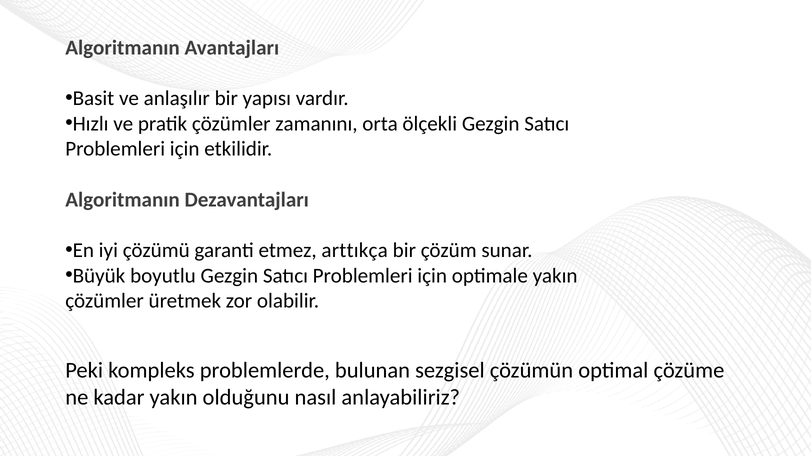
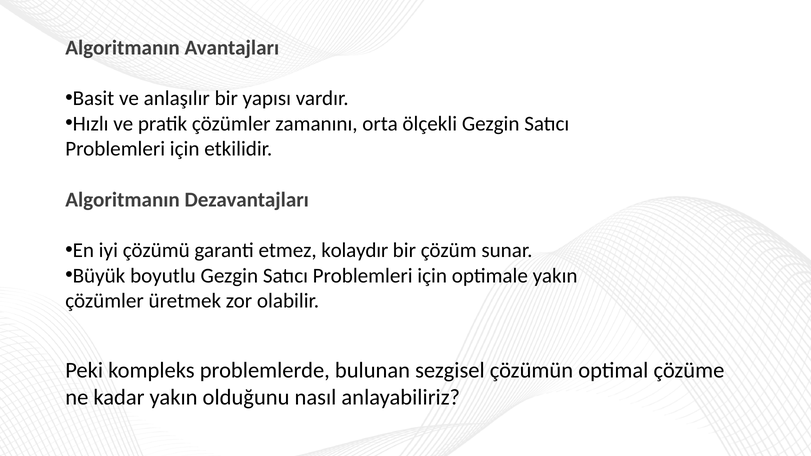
arttıkça: arttıkça -> kolaydır (355, 250)
